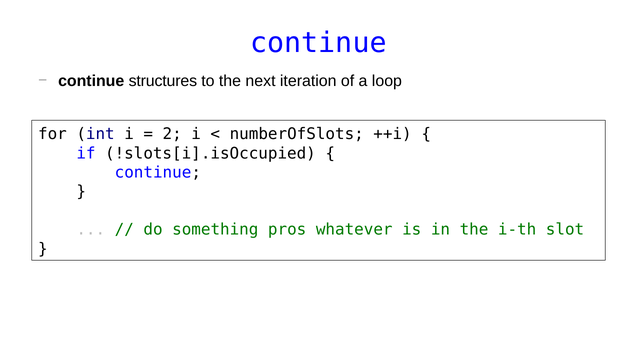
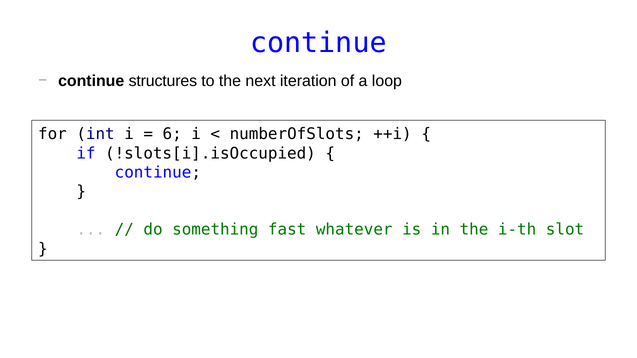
2: 2 -> 6 (172, 134)
pros: pros -> fast (287, 230)
